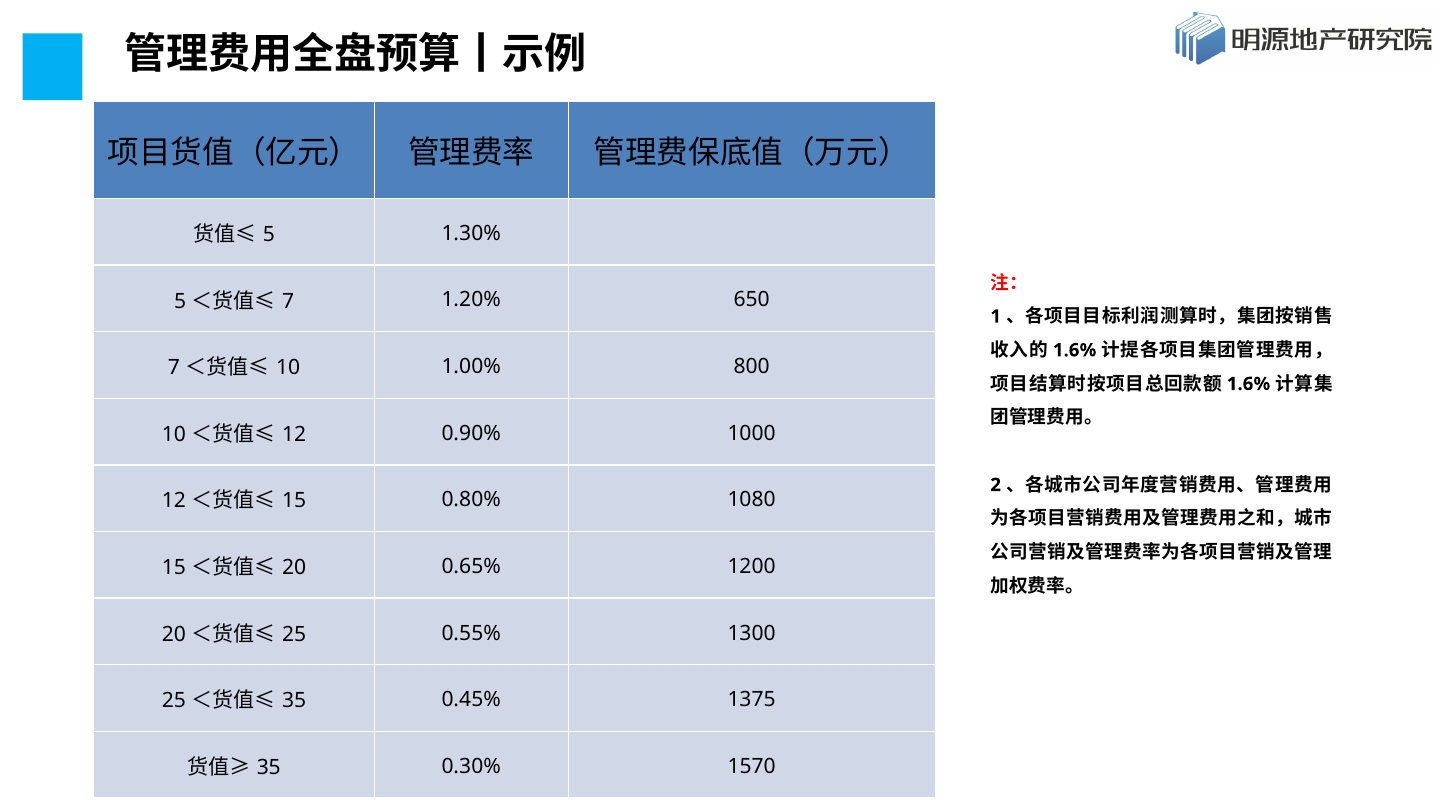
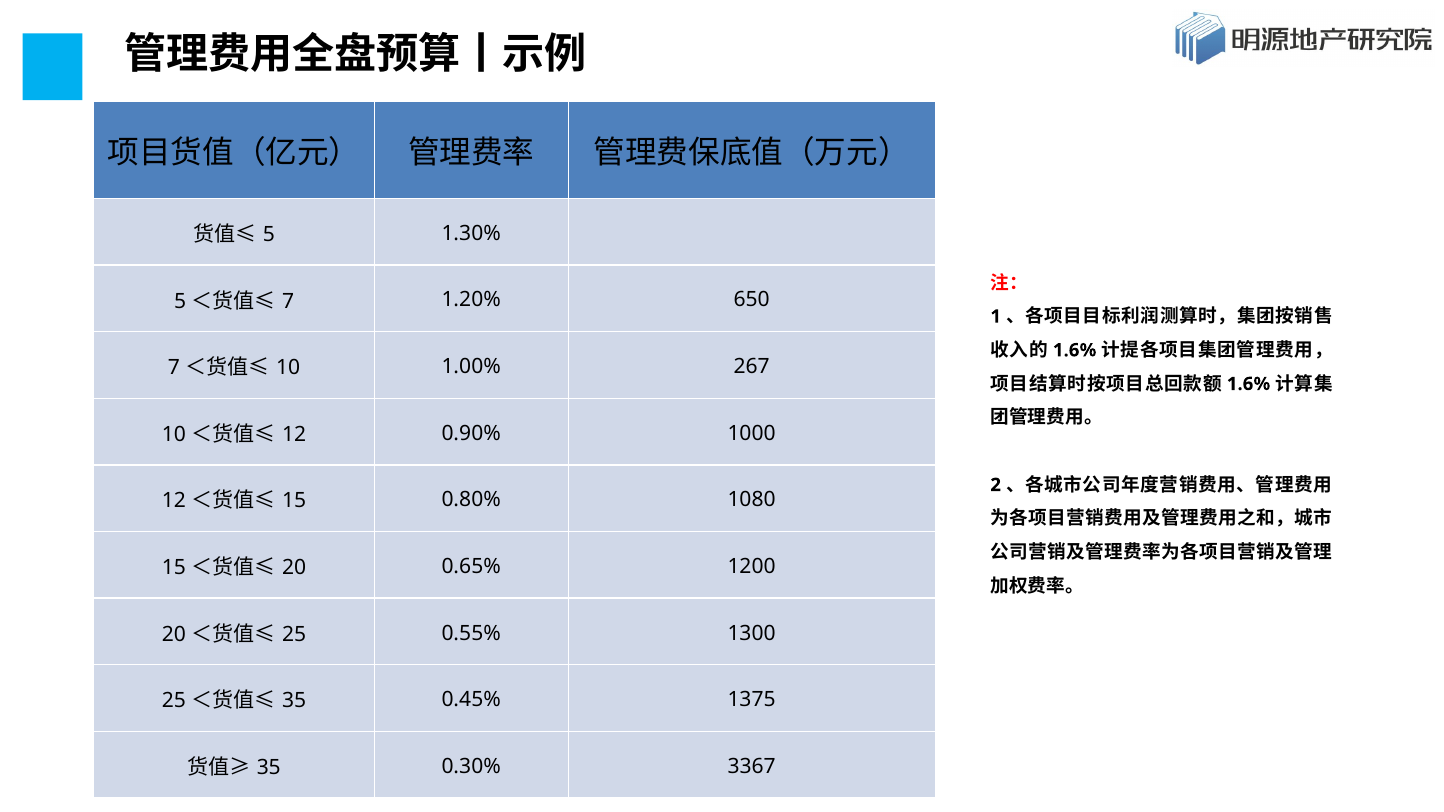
800: 800 -> 267 (752, 367)
1570: 1570 -> 3367 (752, 767)
